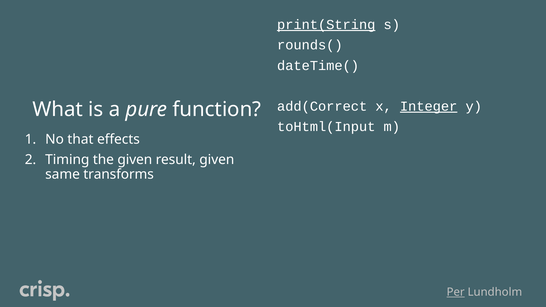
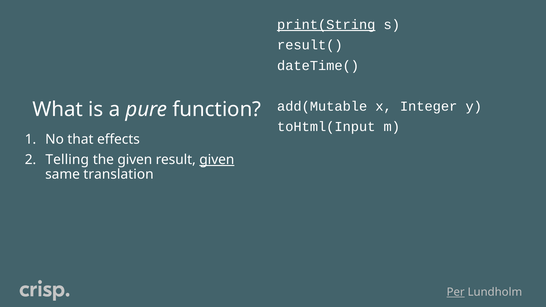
rounds(: rounds( -> result( (310, 45)
add(Correct: add(Correct -> add(Mutable (322, 106)
Integer underline: present -> none (429, 106)
Timing: Timing -> Telling (67, 160)
given underline: none -> present (217, 160)
transforms: transforms -> translation (119, 174)
